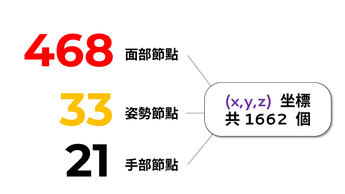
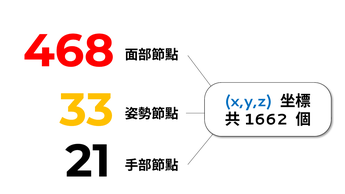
x,y,z colour: purple -> blue (249, 101)
